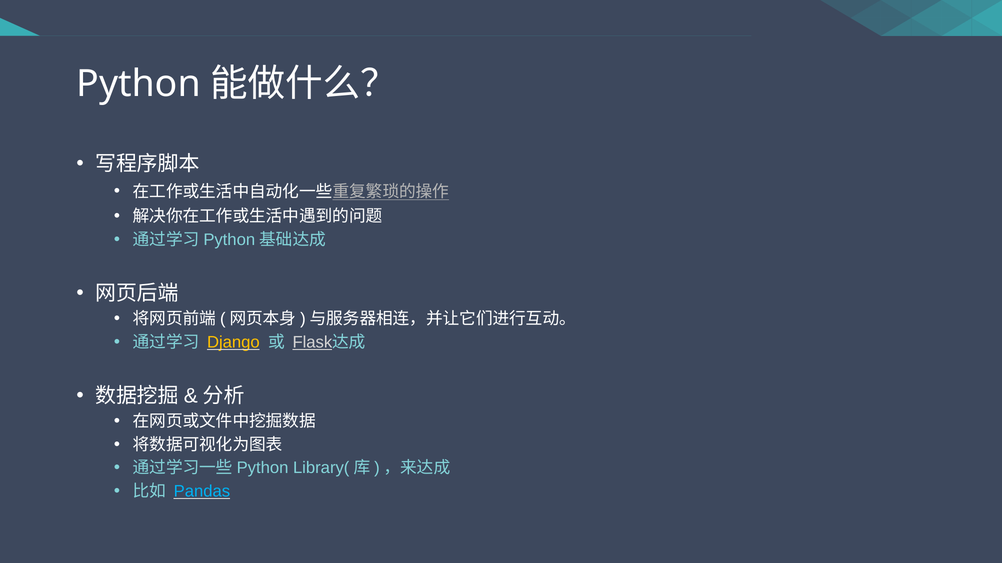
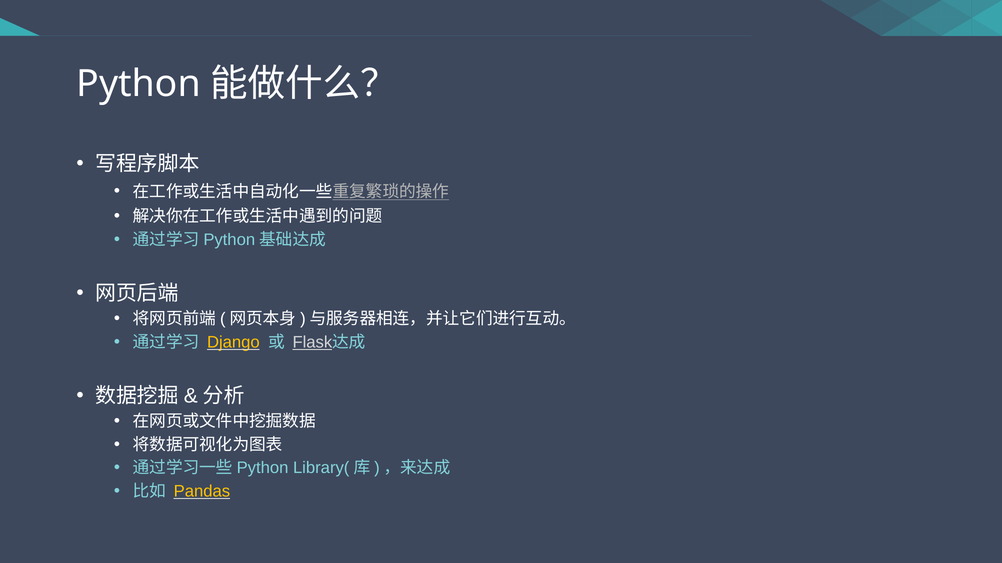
Pandas colour: light blue -> yellow (202, 492)
